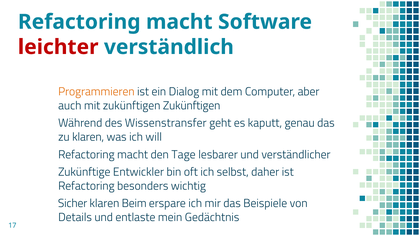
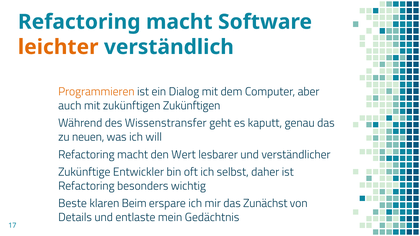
leichter colour: red -> orange (58, 47)
zu klaren: klaren -> neuen (88, 137)
Tage: Tage -> Wert (184, 155)
Sicher: Sicher -> Beste (73, 204)
Beispiele: Beispiele -> Zunächst (265, 204)
